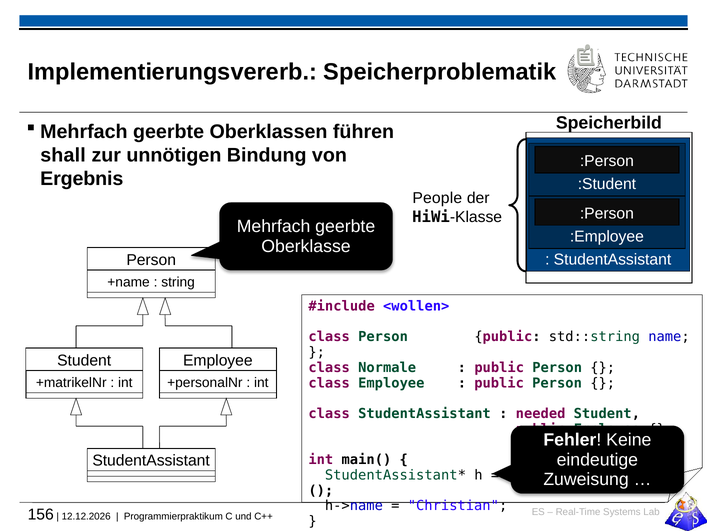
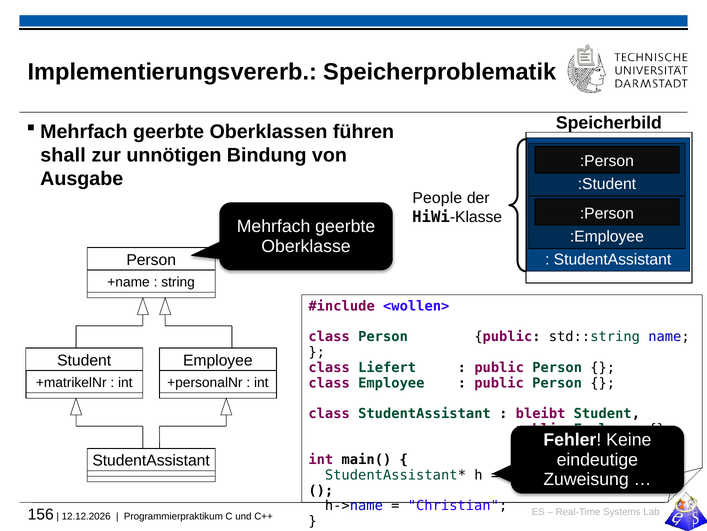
Ergebnis: Ergebnis -> Ausgabe (82, 179)
Normale: Normale -> Liefert (387, 367)
needed: needed -> bleibt (541, 413)
